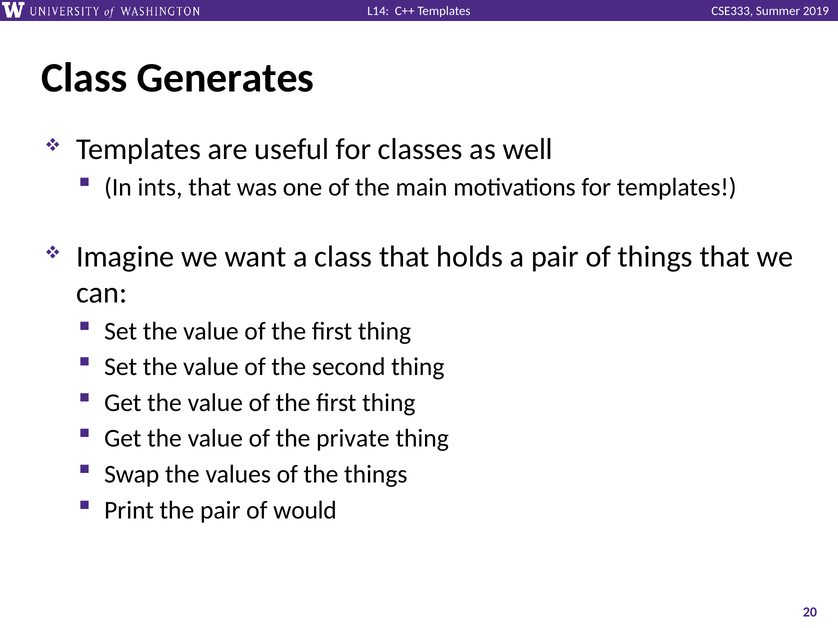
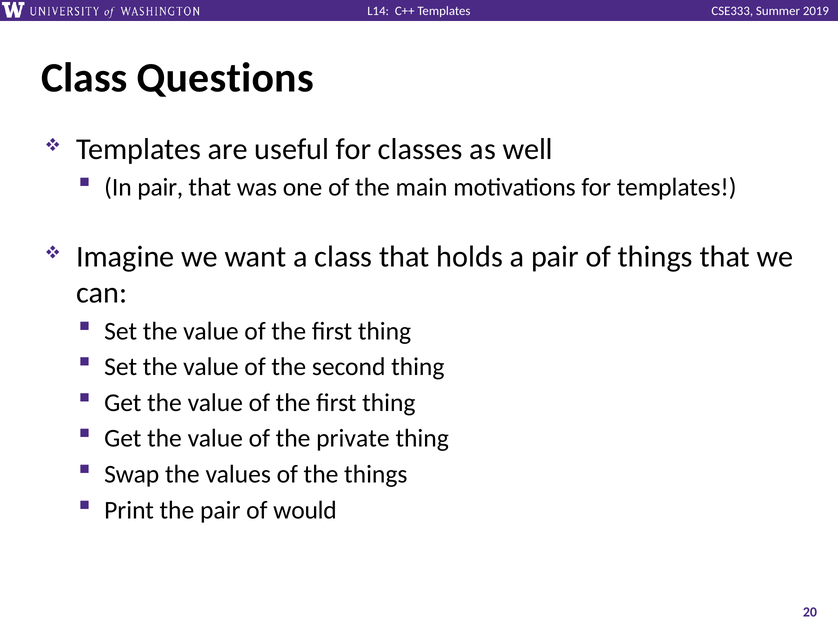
Generates: Generates -> Questions (225, 78)
In ints: ints -> pair (160, 188)
